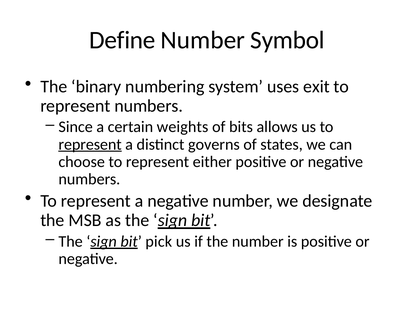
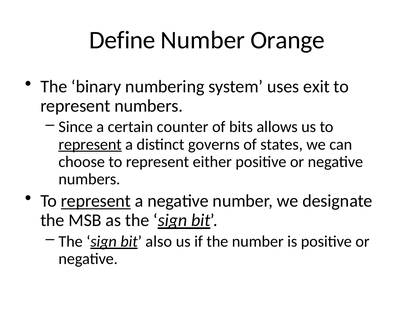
Symbol: Symbol -> Orange (288, 40)
weights: weights -> counter (183, 127)
represent underline: none -> present (96, 201)
pick: pick -> also (159, 241)
